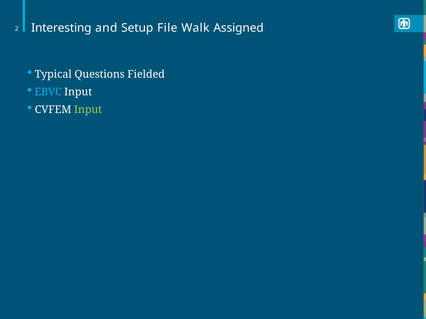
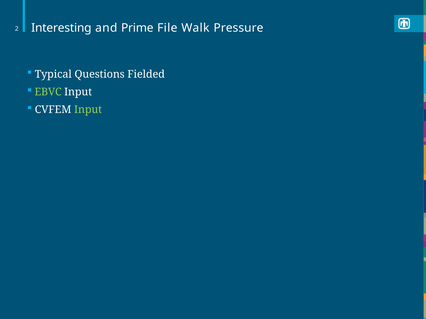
Setup: Setup -> Prime (137, 28)
Assigned: Assigned -> Pressure (238, 28)
EBVC colour: light blue -> light green (48, 92)
